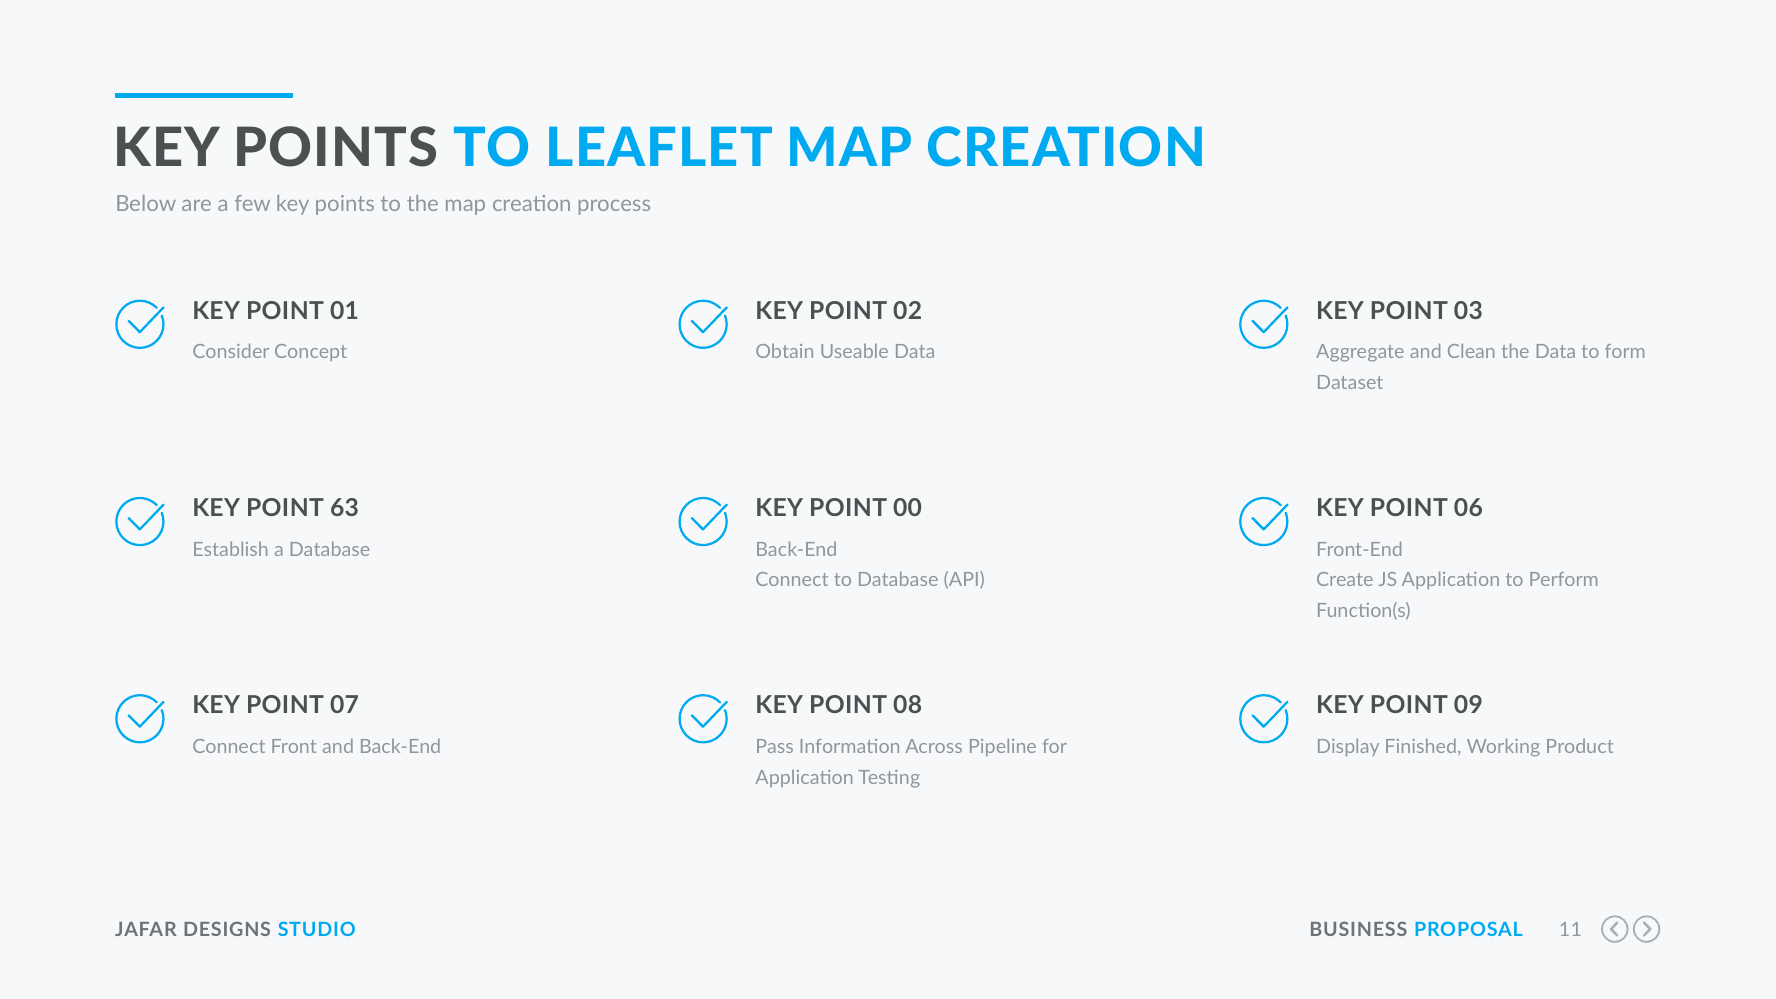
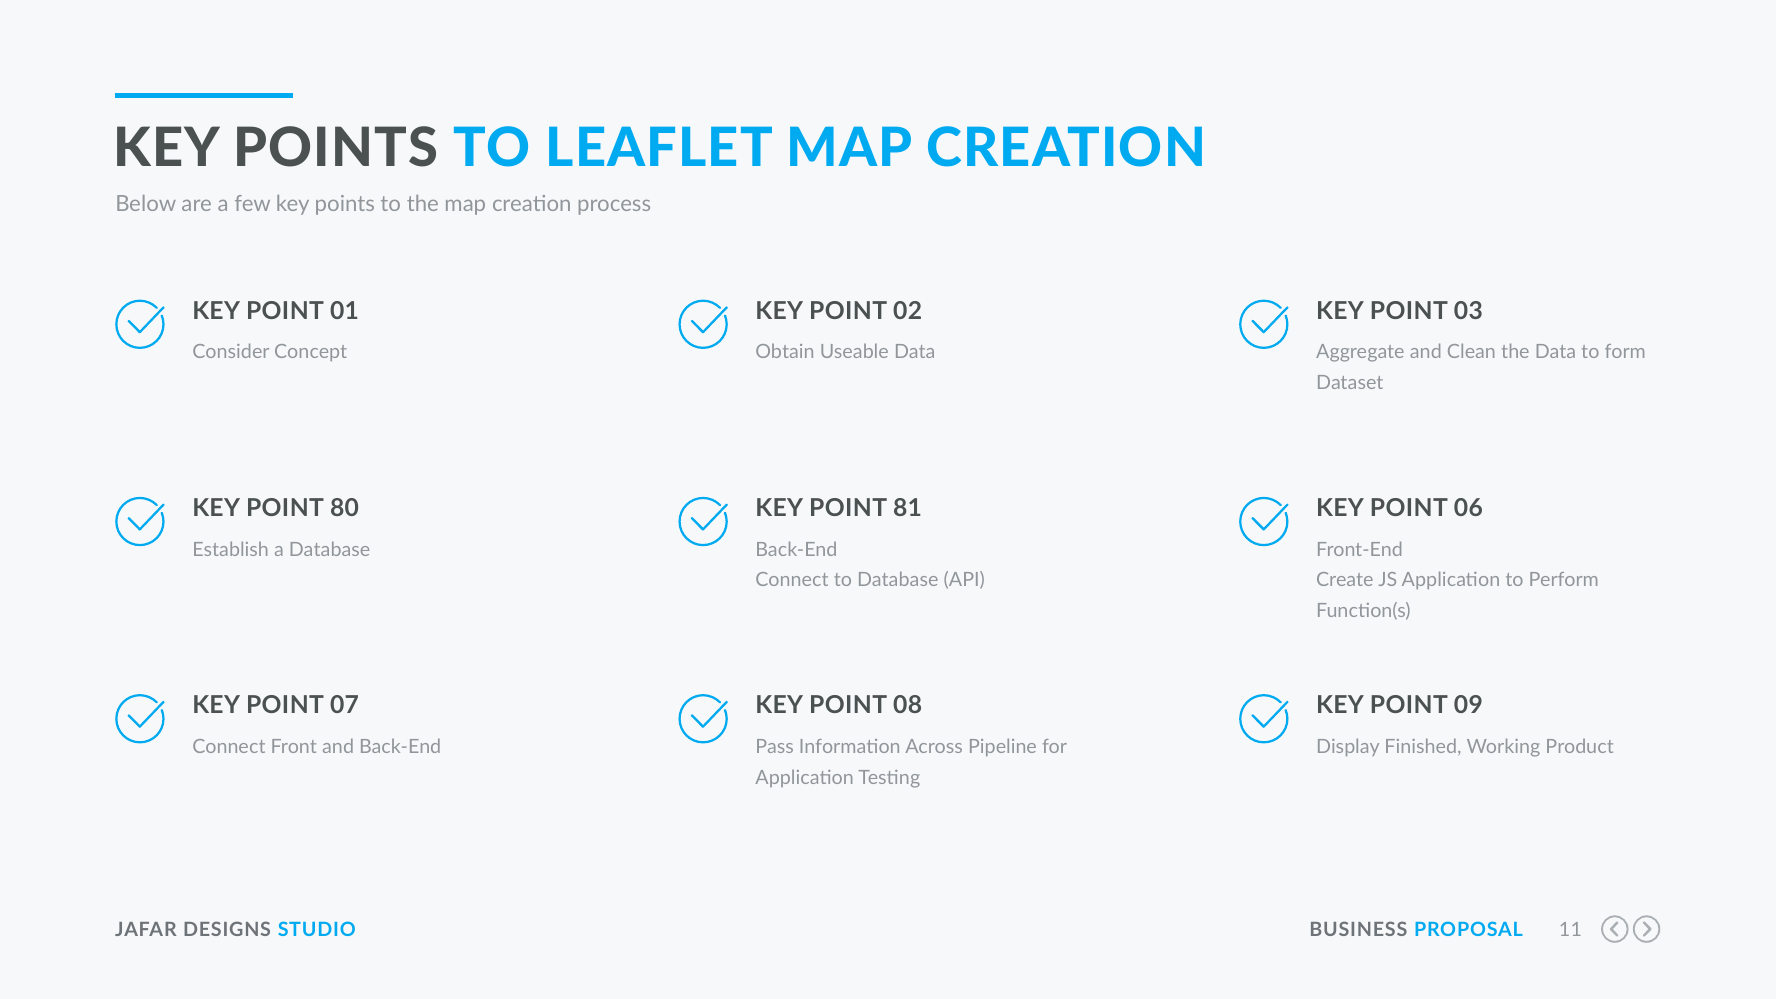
63: 63 -> 80 (344, 508)
00: 00 -> 81 (908, 508)
